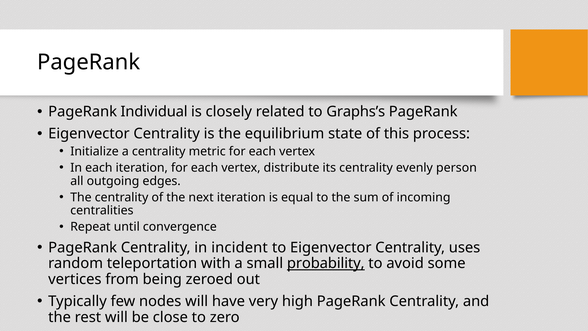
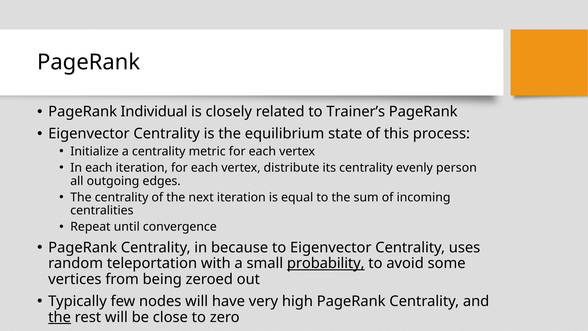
Graphs’s: Graphs’s -> Trainer’s (356, 112)
incident: incident -> because (240, 247)
the underline: none -> present (60, 317)
